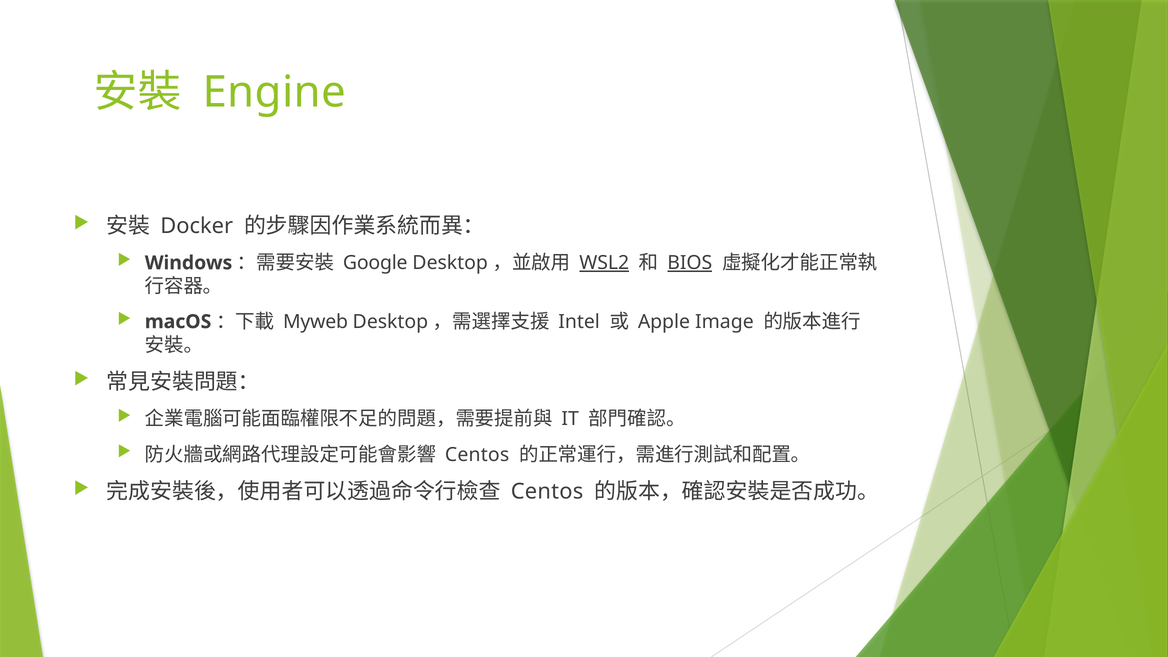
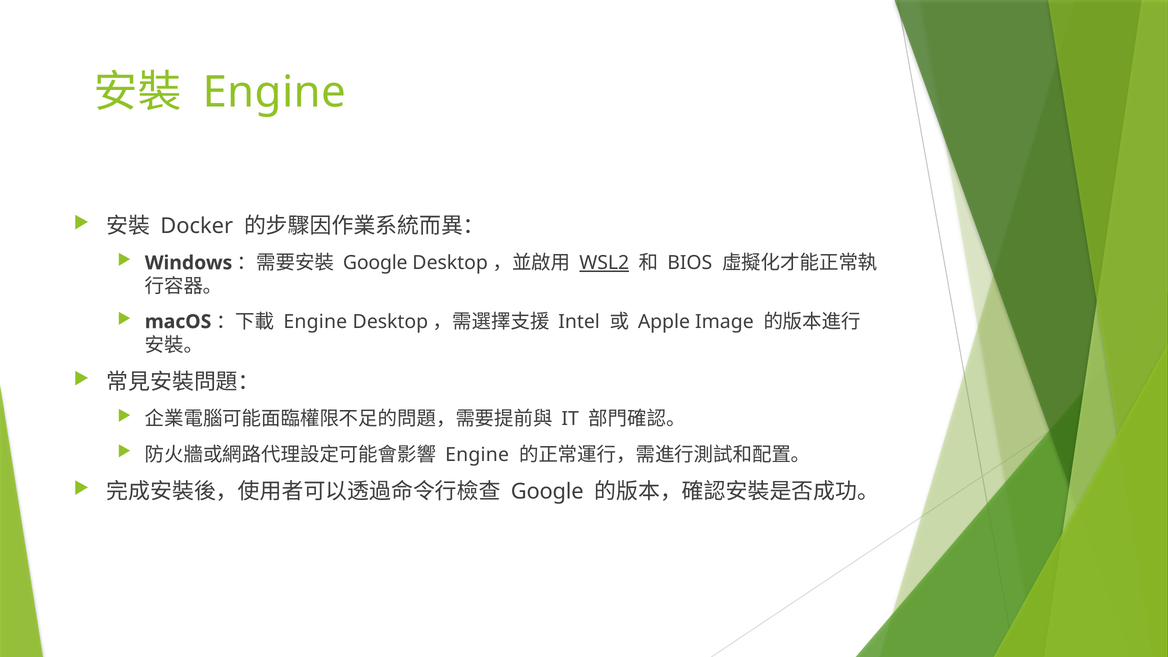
BIOS underline: present -> none (690, 263)
Myweb: Myweb -> Engine (315, 322)
Centos: Centos -> Engine (477, 455)
Centos: Centos -> Google (547, 492)
